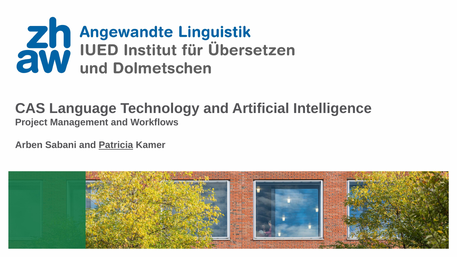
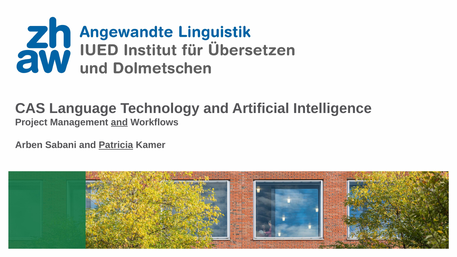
and underline: none -> present (119, 122)
